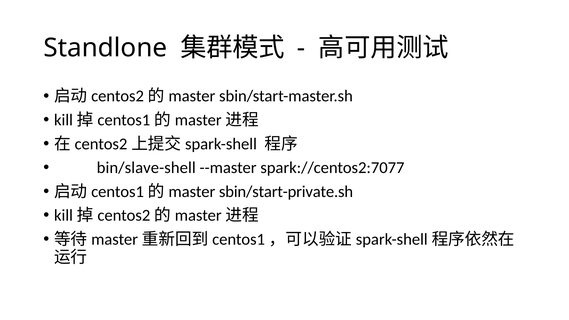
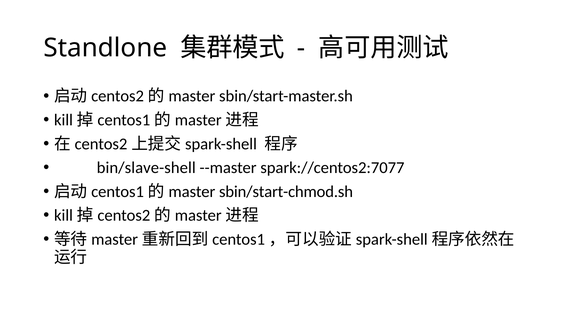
sbin/start-private.sh: sbin/start-private.sh -> sbin/start-chmod.sh (286, 192)
